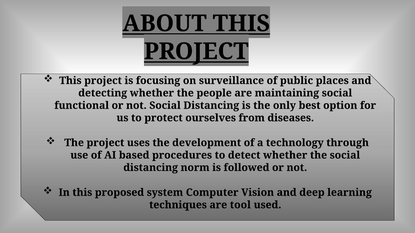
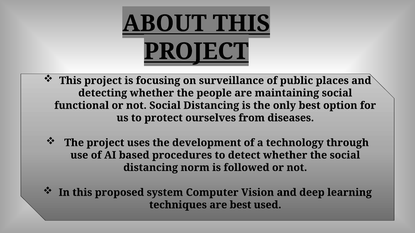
are tool: tool -> best (240, 205)
